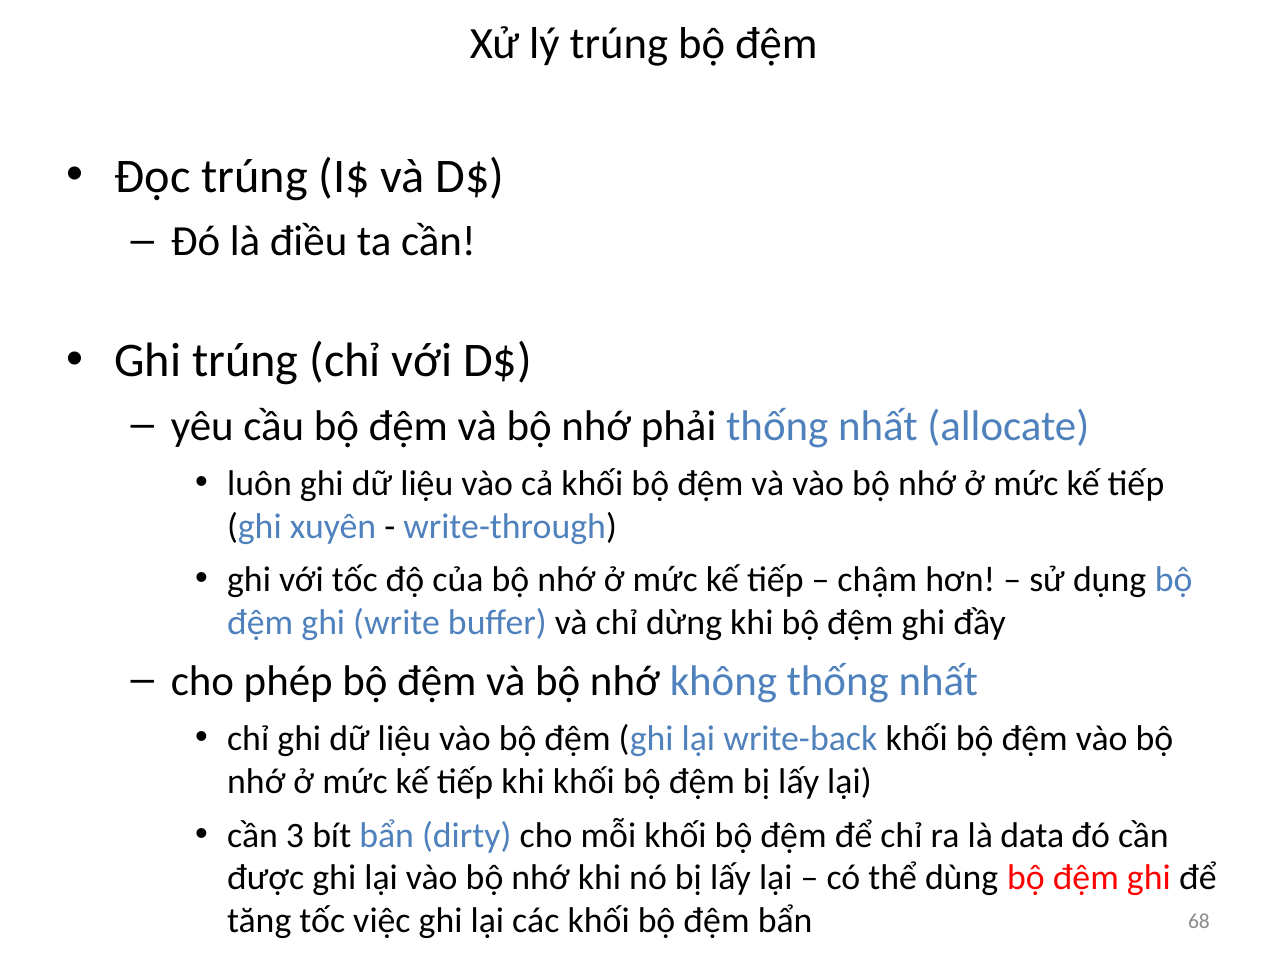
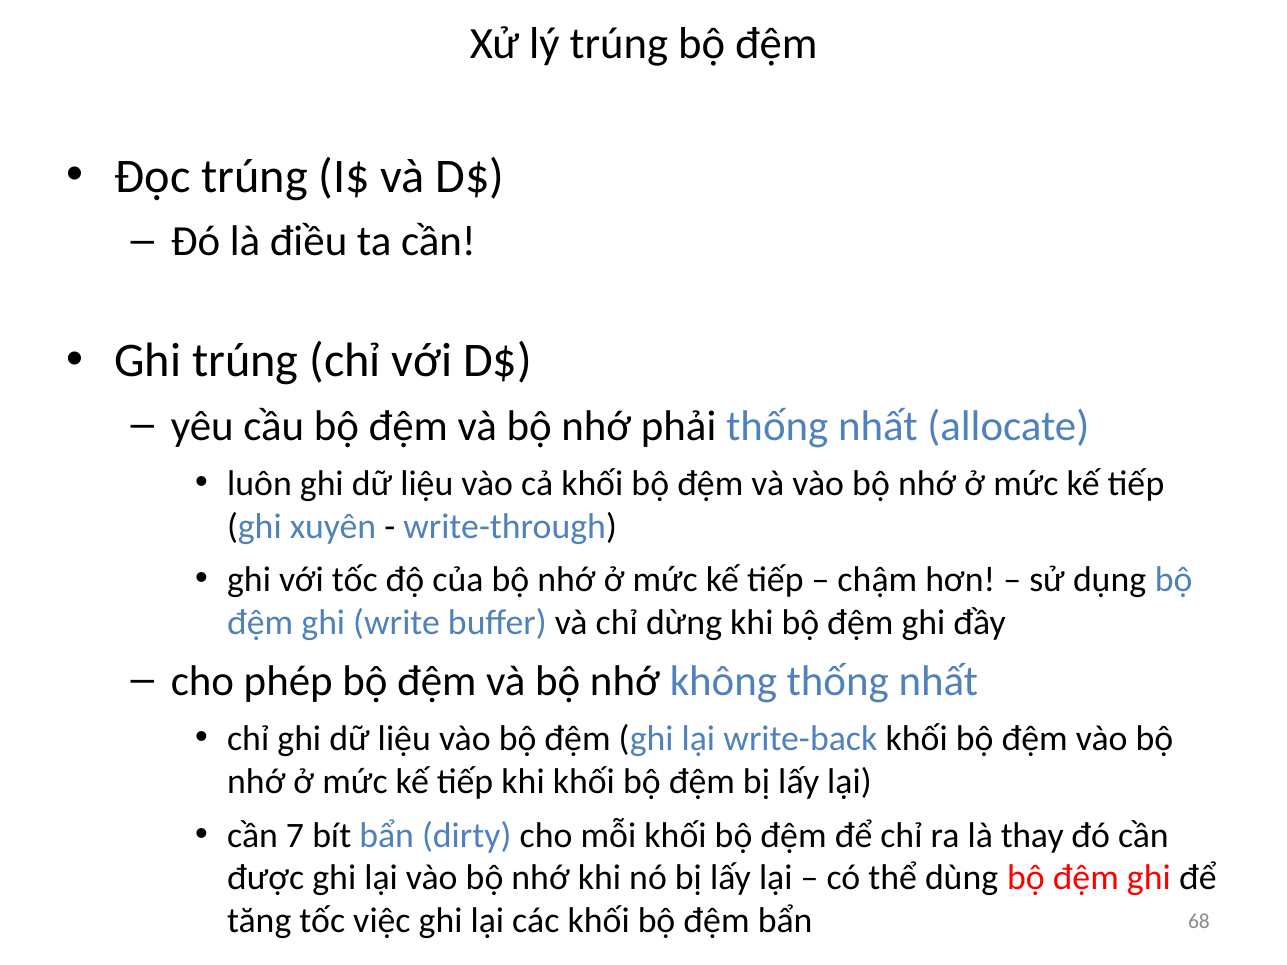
3: 3 -> 7 (295, 835)
data: data -> thay (1032, 835)
